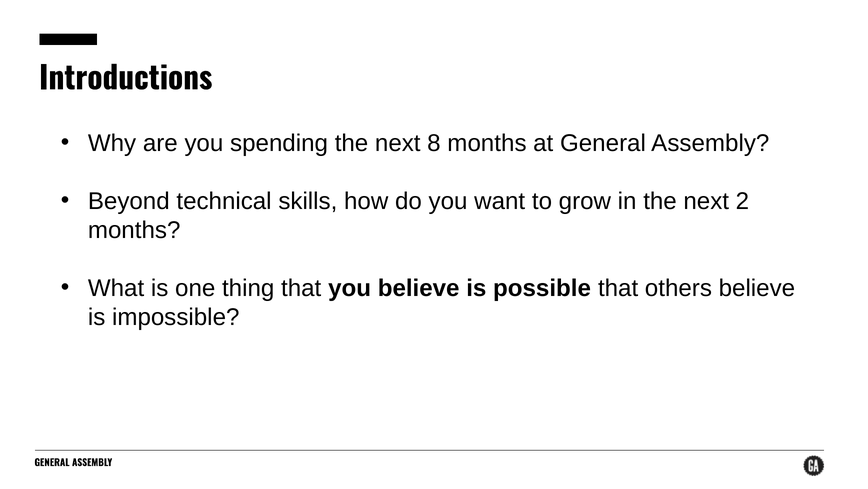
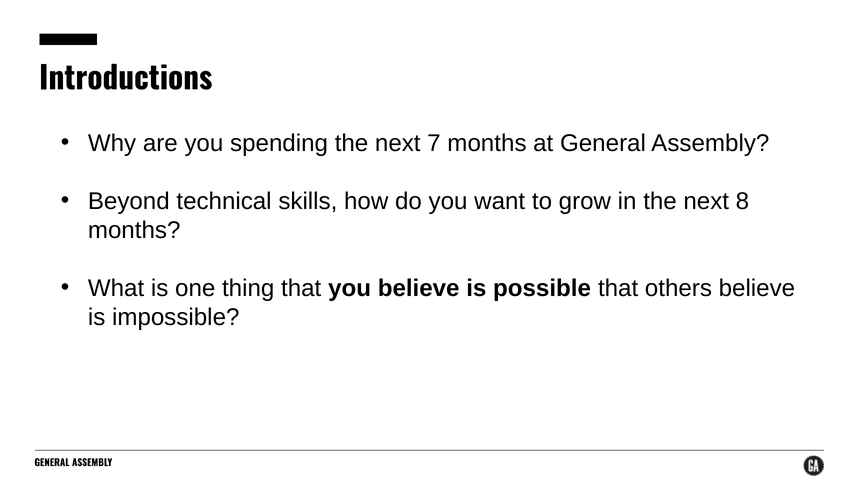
8: 8 -> 7 (434, 143)
2: 2 -> 8 (742, 201)
